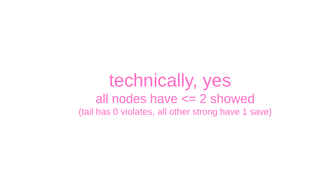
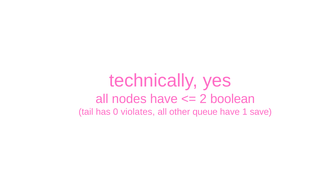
showed: showed -> boolean (233, 99)
strong: strong -> queue (205, 111)
